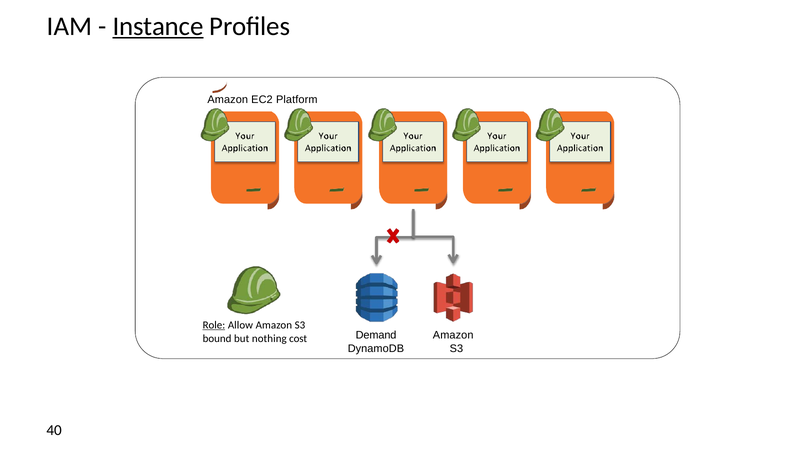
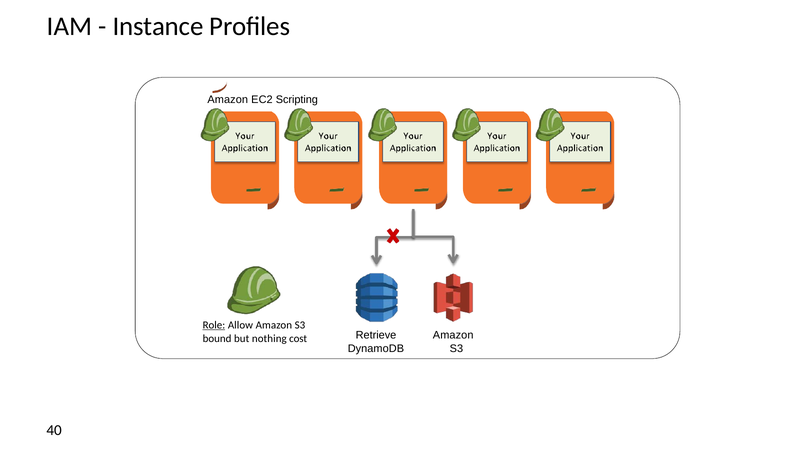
Instance underline: present -> none (158, 26)
Platform: Platform -> Scripting (297, 100)
Demand: Demand -> Retrieve (376, 335)
